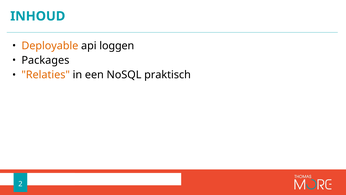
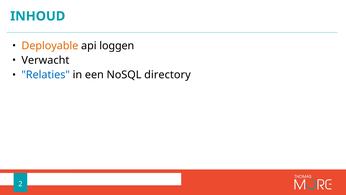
Packages: Packages -> Verwacht (45, 60)
Relaties colour: orange -> blue (46, 75)
praktisch: praktisch -> directory (167, 75)
